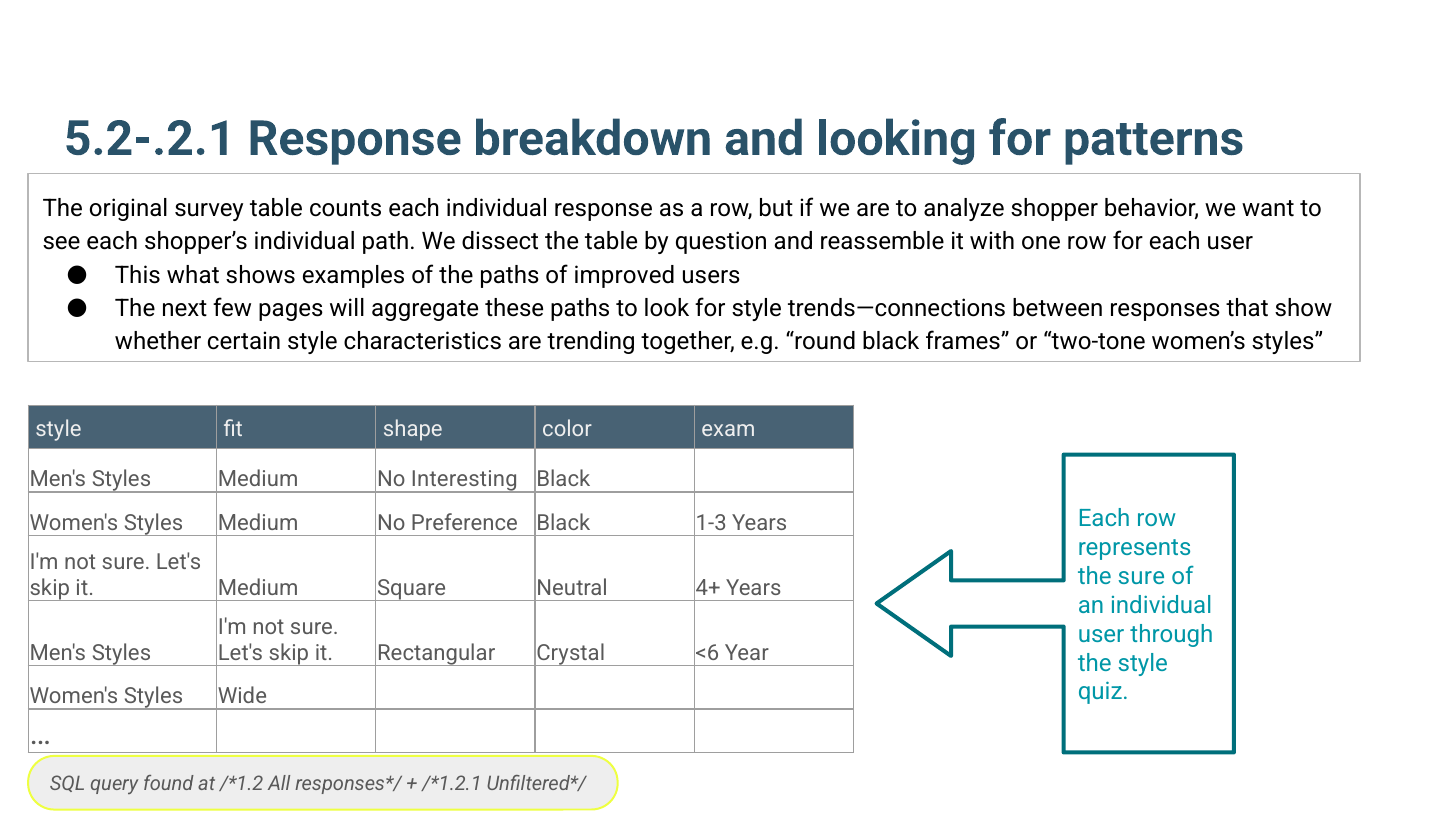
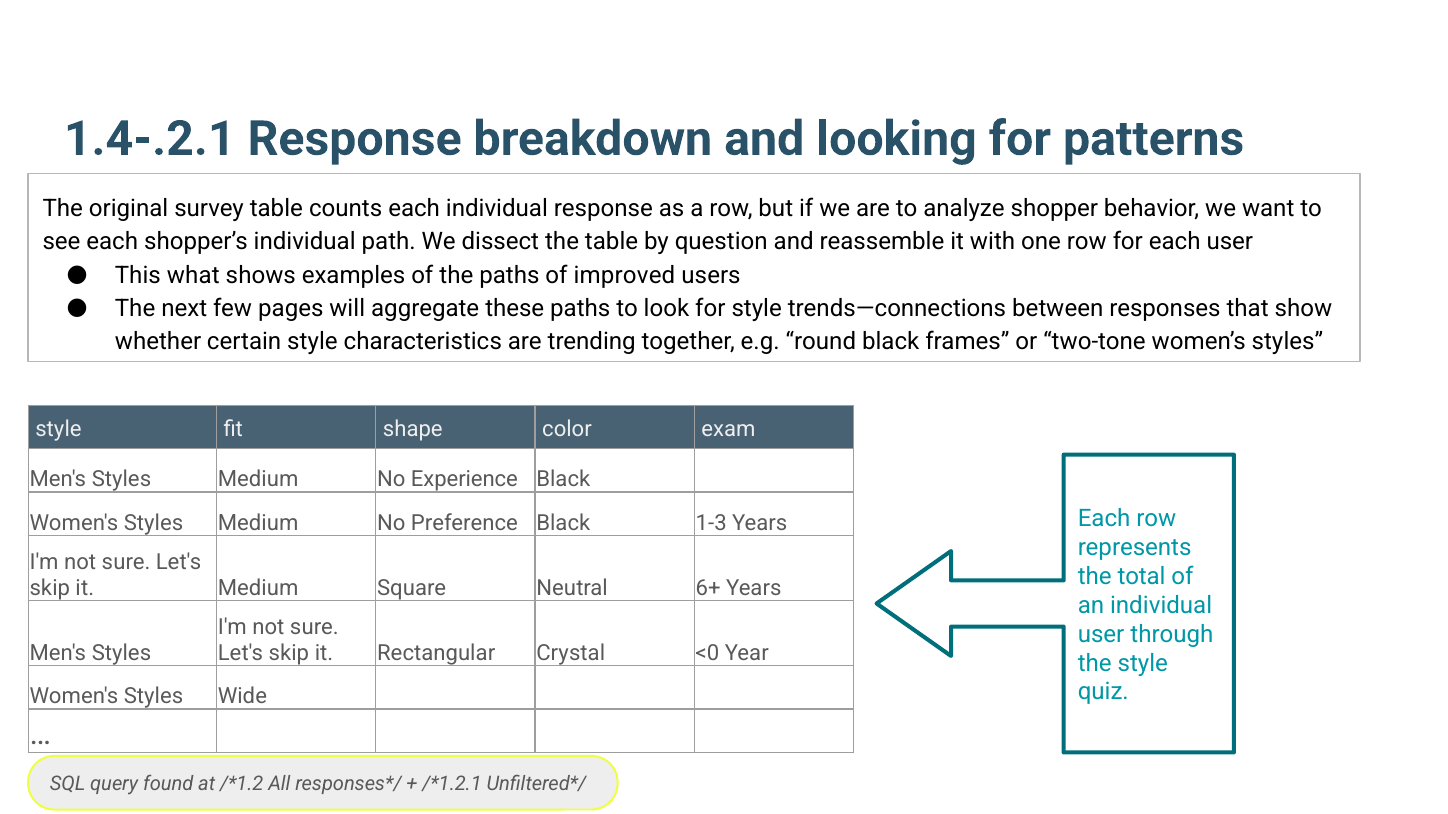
5.2-.2.1: 5.2-.2.1 -> 1.4-.2.1 (150, 139)
Interesting: Interesting -> Experience (464, 480)
the sure: sure -> total (1142, 577)
4+: 4+ -> 6+ (708, 588)
<6: <6 -> <0 (708, 653)
